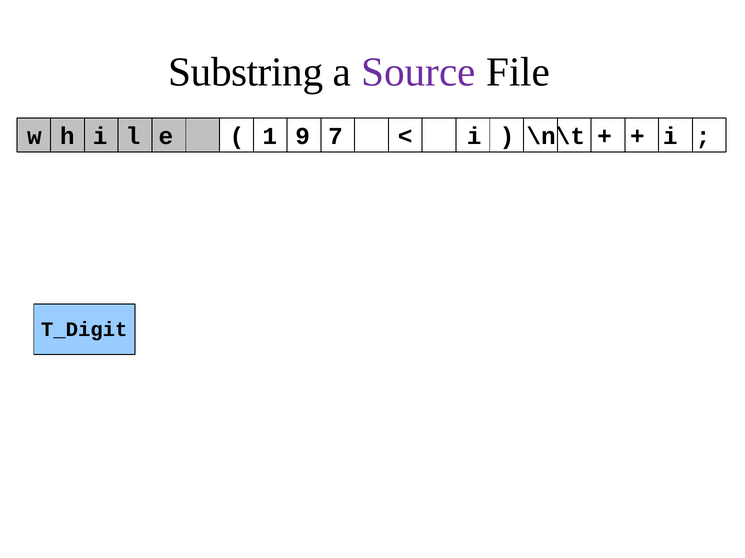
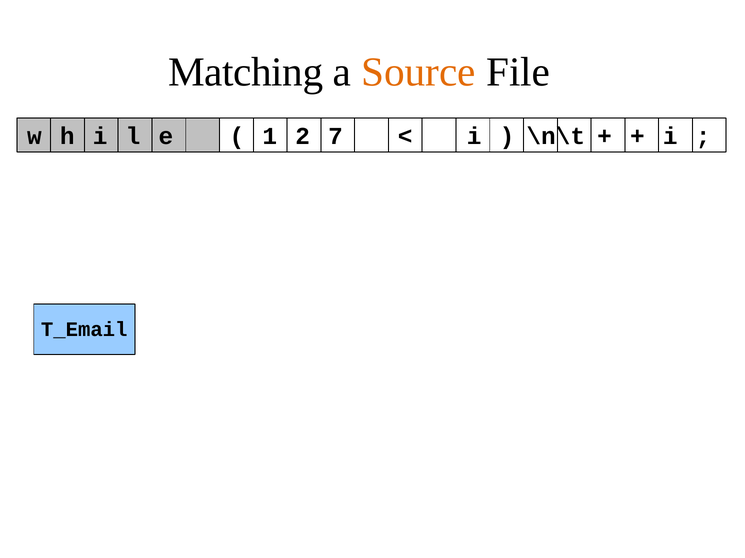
Substring: Substring -> Matching (246, 72)
Source colour: purple -> orange (418, 72)
9: 9 -> 2 (303, 136)
T_Digit: T_Digit -> T_Email (84, 330)
